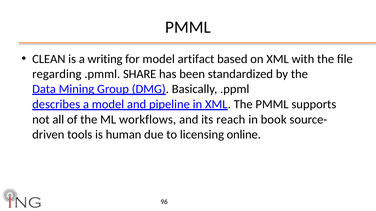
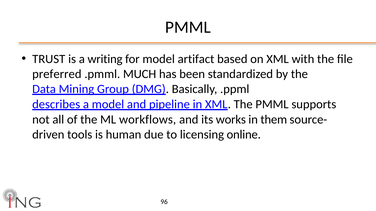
CLEAN: CLEAN -> TRUST (49, 59)
regarding: regarding -> preferred (57, 74)
SHARE: SHARE -> MUCH (140, 74)
reach: reach -> works (231, 120)
book: book -> them (274, 120)
